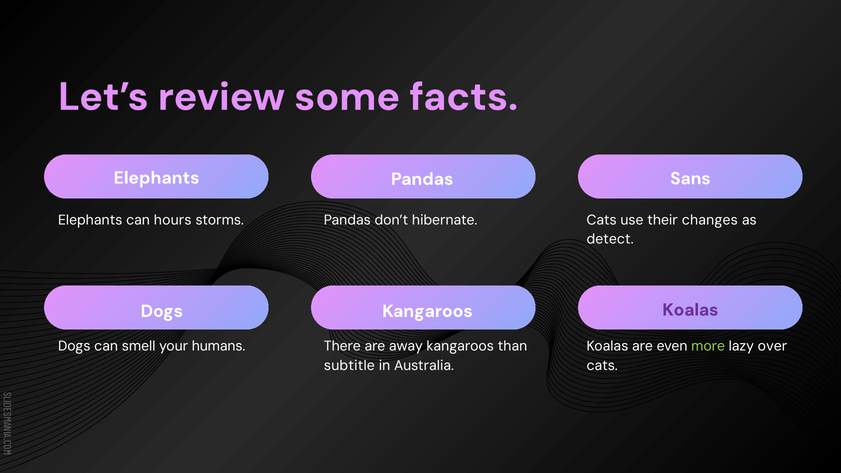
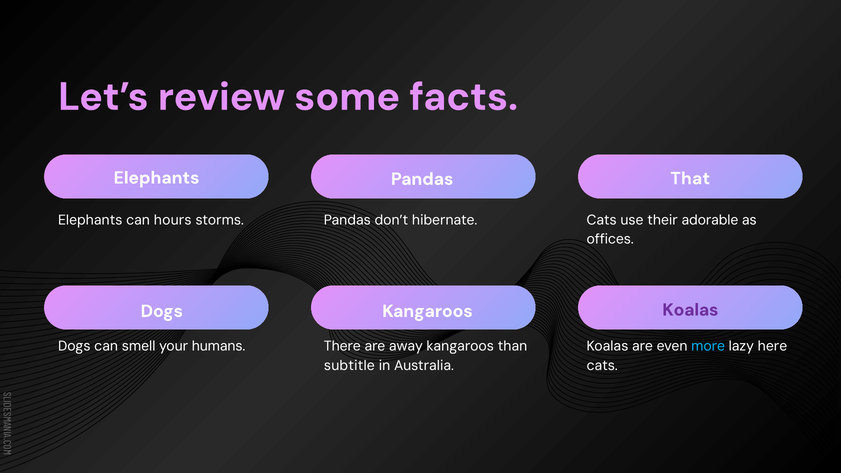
Sans: Sans -> That (690, 178)
changes: changes -> adorable (710, 220)
detect: detect -> offices (610, 239)
more colour: light green -> light blue (708, 346)
over: over -> here (773, 346)
